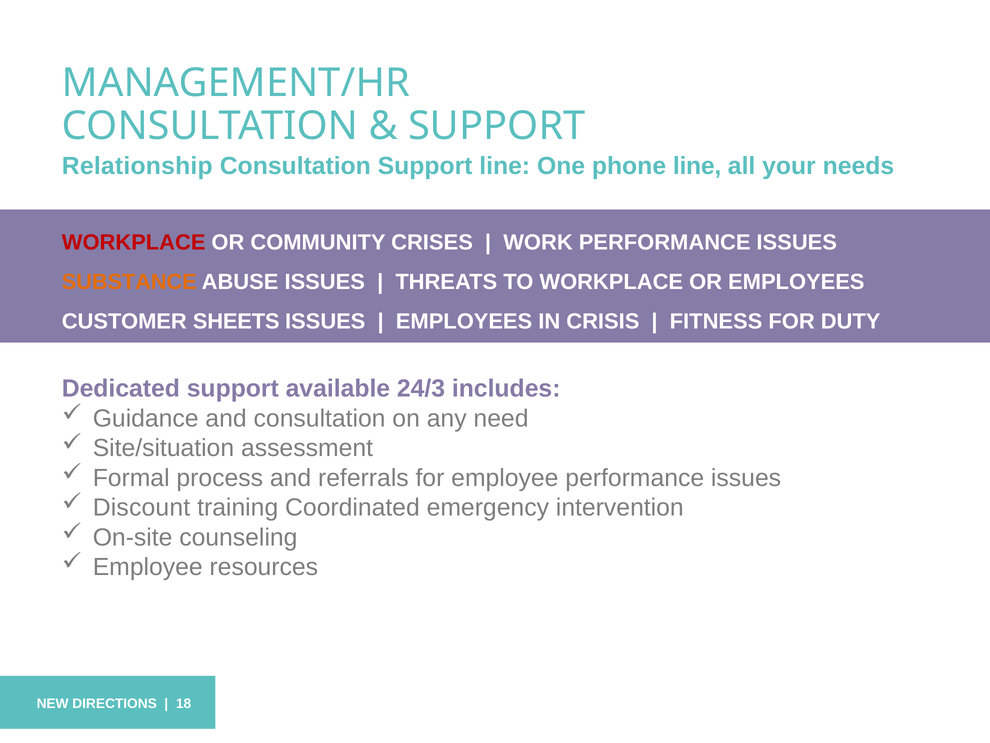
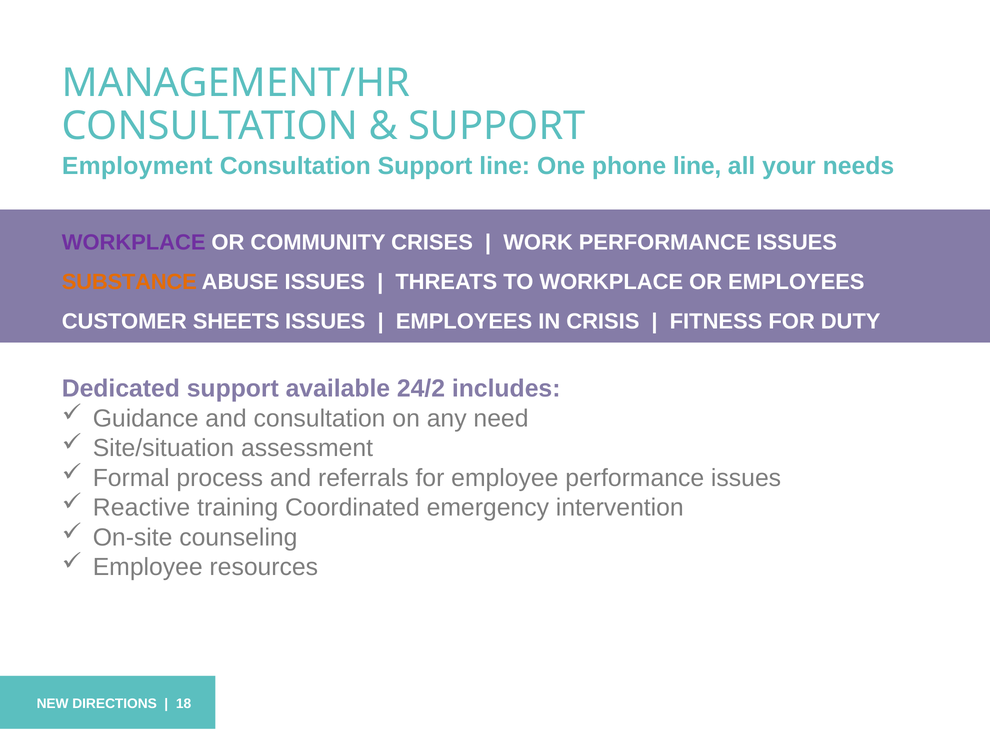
Relationship: Relationship -> Employment (137, 166)
WORKPLACE colour: red -> purple (134, 242)
24/3: 24/3 -> 24/2 (421, 389)
Discount: Discount -> Reactive (141, 507)
